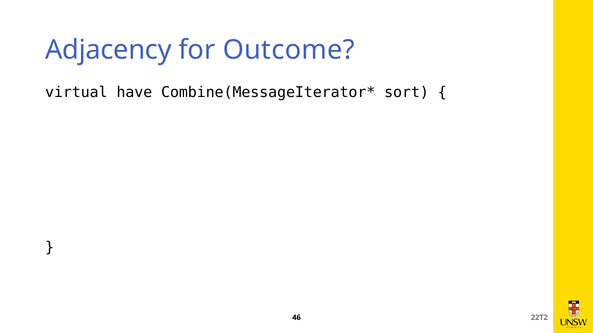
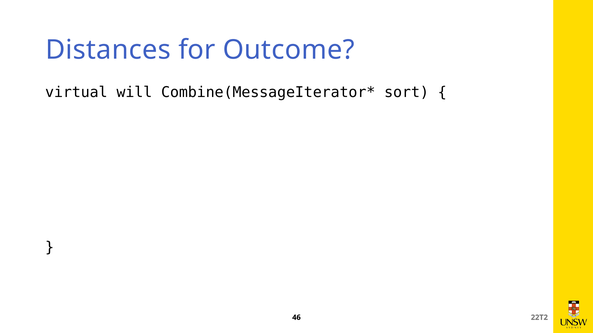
Adjacency: Adjacency -> Distances (108, 50)
have: have -> will (134, 92)
